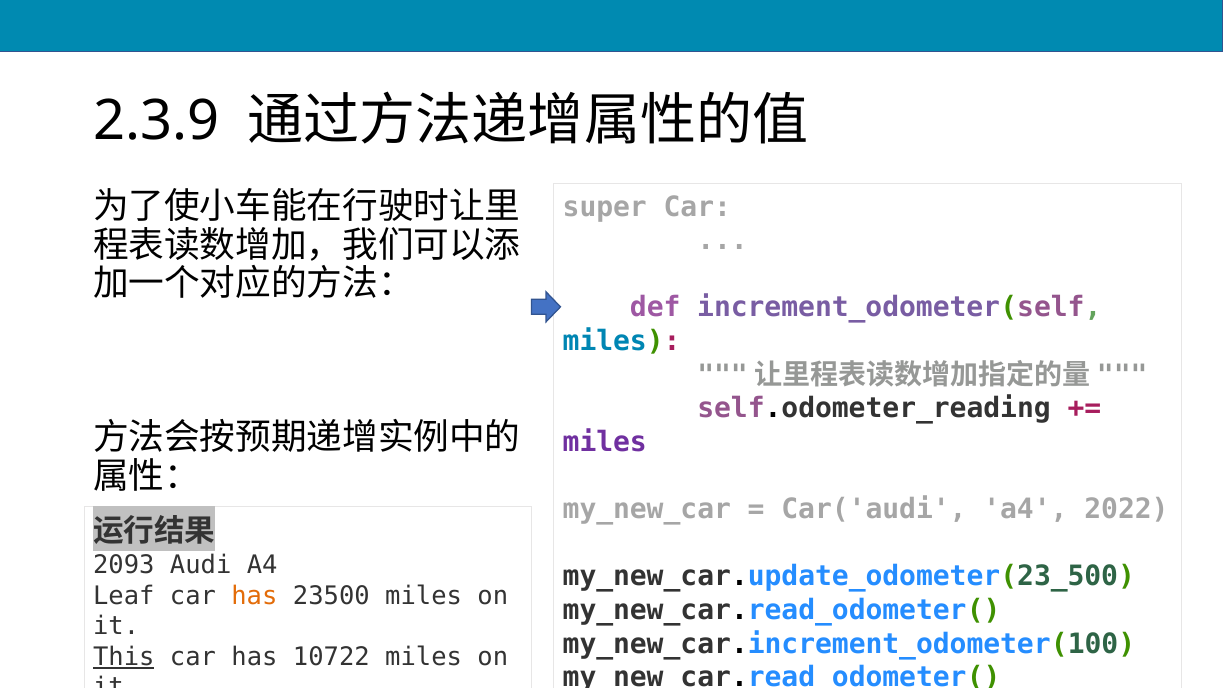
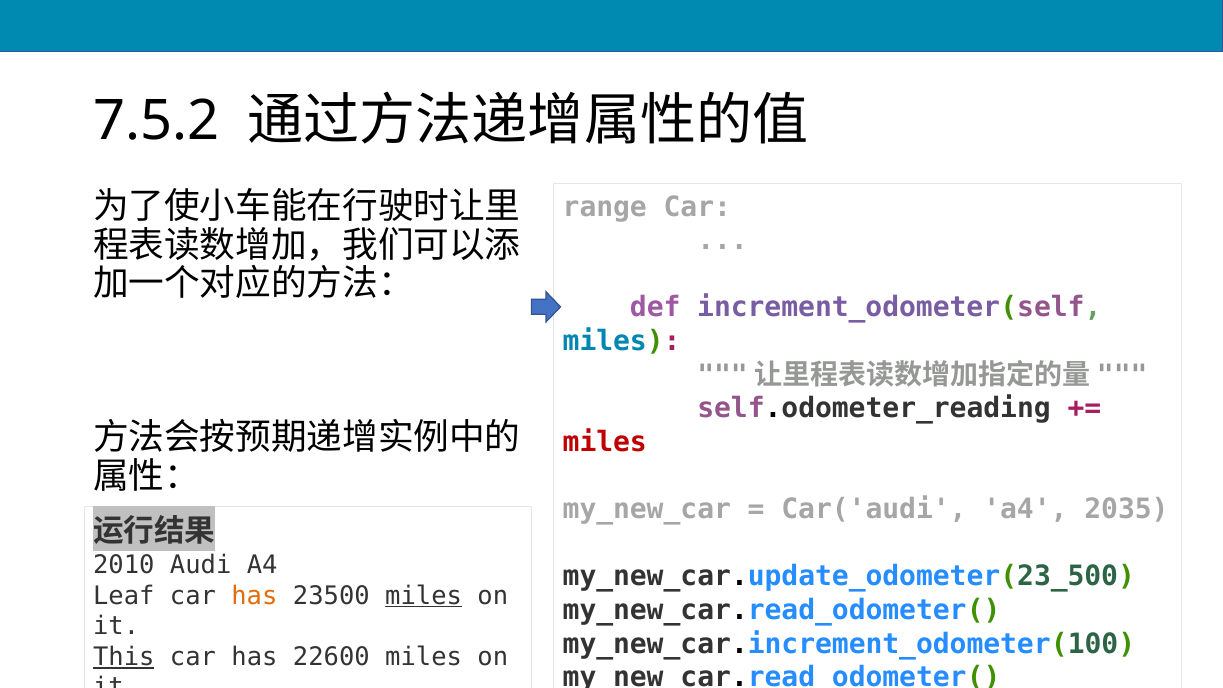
2.3.9: 2.3.9 -> 7.5.2 (156, 121)
super: super -> range (605, 207)
miles colour: purple -> red (605, 442)
2022: 2022 -> 2035 (1126, 509)
2093: 2093 -> 2010 (124, 565)
miles underline: none -> present (424, 596)
10722: 10722 -> 22600 (331, 657)
